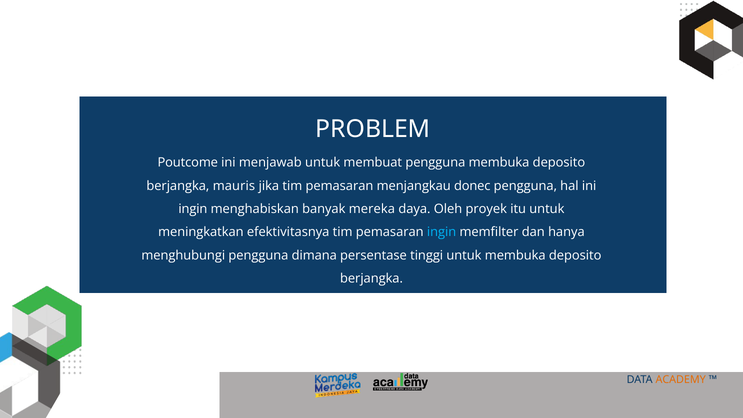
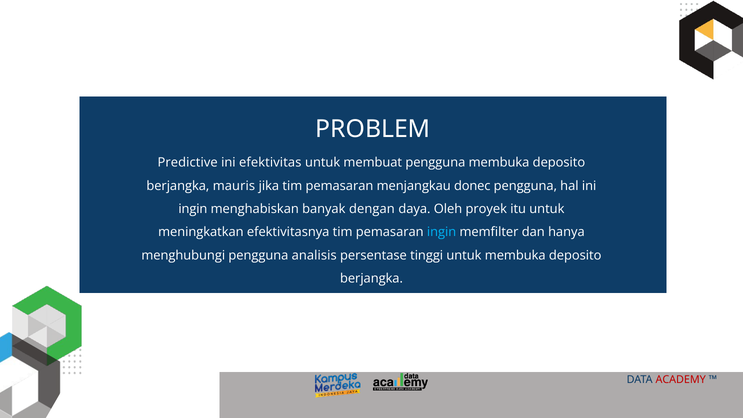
Poutcome: Poutcome -> Predictive (188, 163)
menjawab: menjawab -> efektivitas (270, 163)
mereka: mereka -> dengan (372, 209)
dimana: dimana -> analisis (314, 255)
ACADEMY colour: orange -> red (681, 379)
